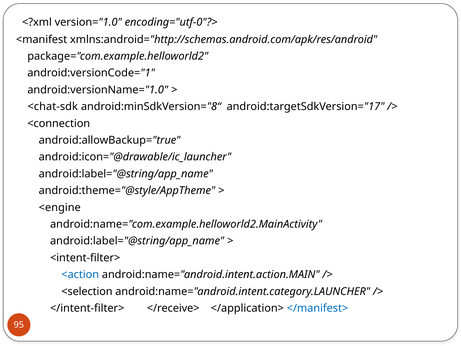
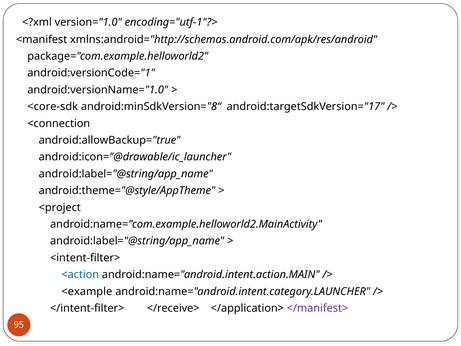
encoding="utf-0"?>: encoding="utf-0"?> -> encoding="utf-1"?> (171, 22)
<chat-sdk: <chat-sdk -> <core-sdk (53, 107)
<engine: <engine -> <project (60, 207)
<selection: <selection -> <example (87, 291)
</manifest> colour: blue -> purple (317, 308)
